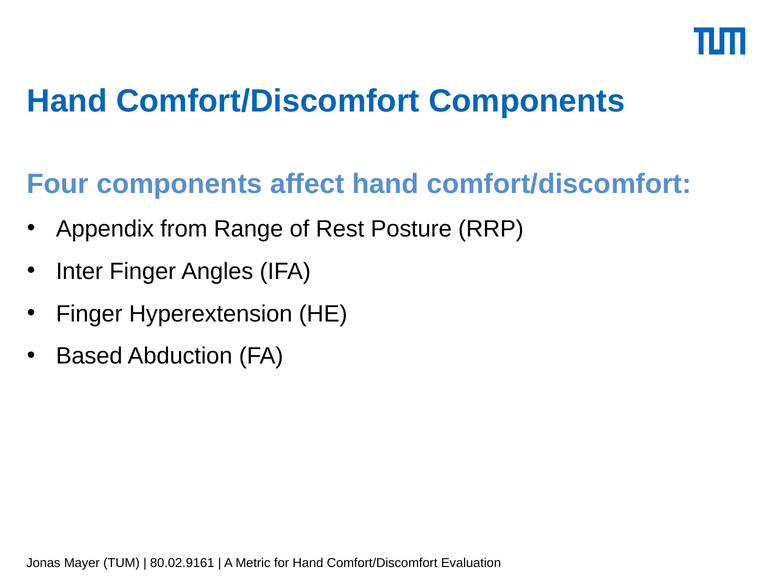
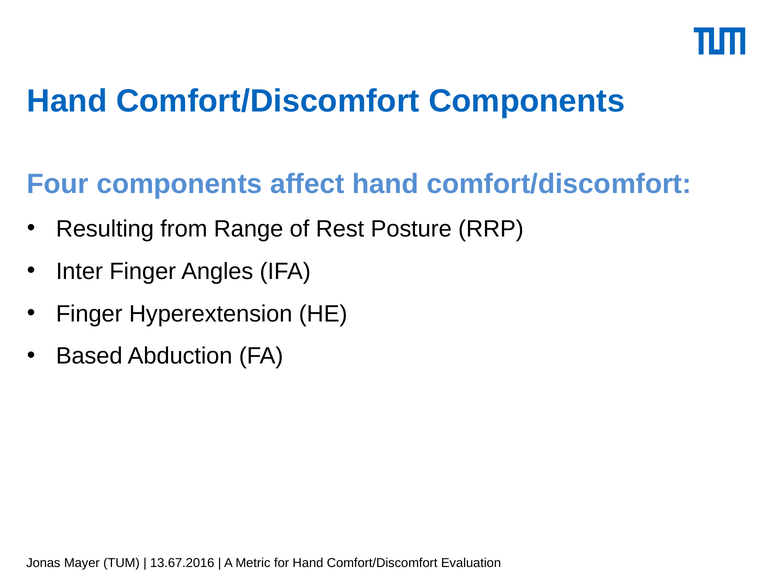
Appendix: Appendix -> Resulting (105, 229)
80.02.9161: 80.02.9161 -> 13.67.2016 (182, 563)
